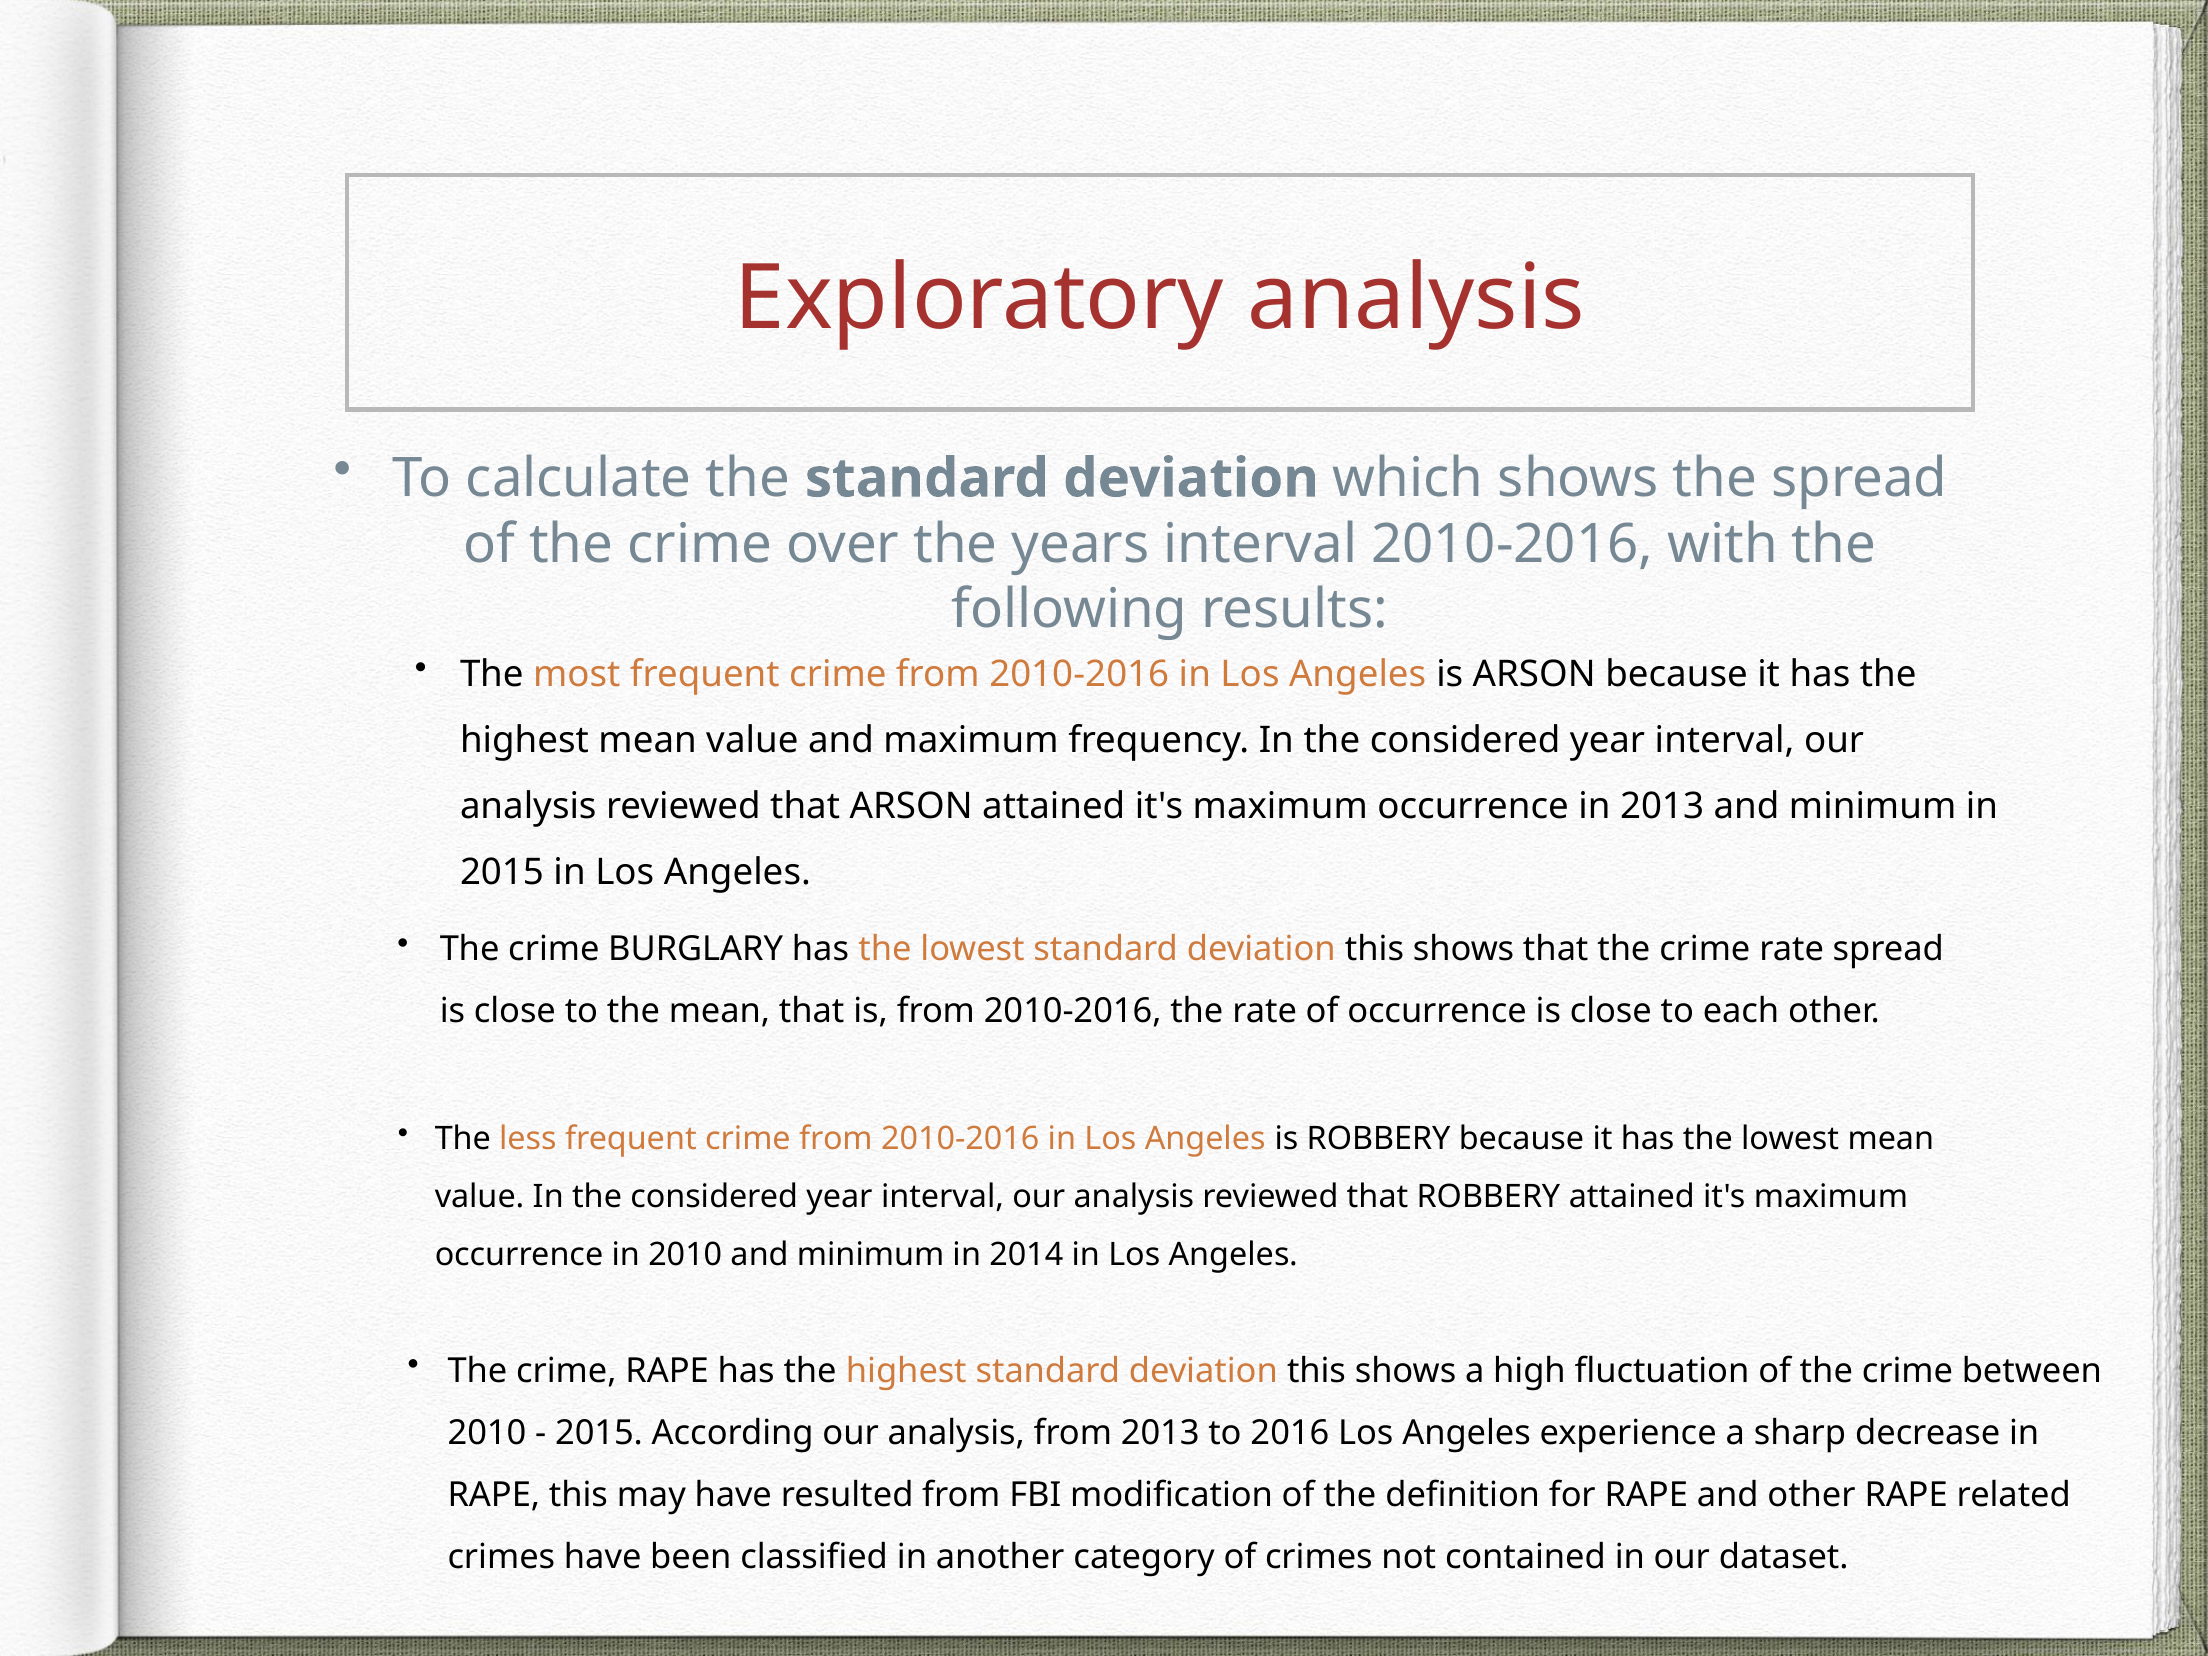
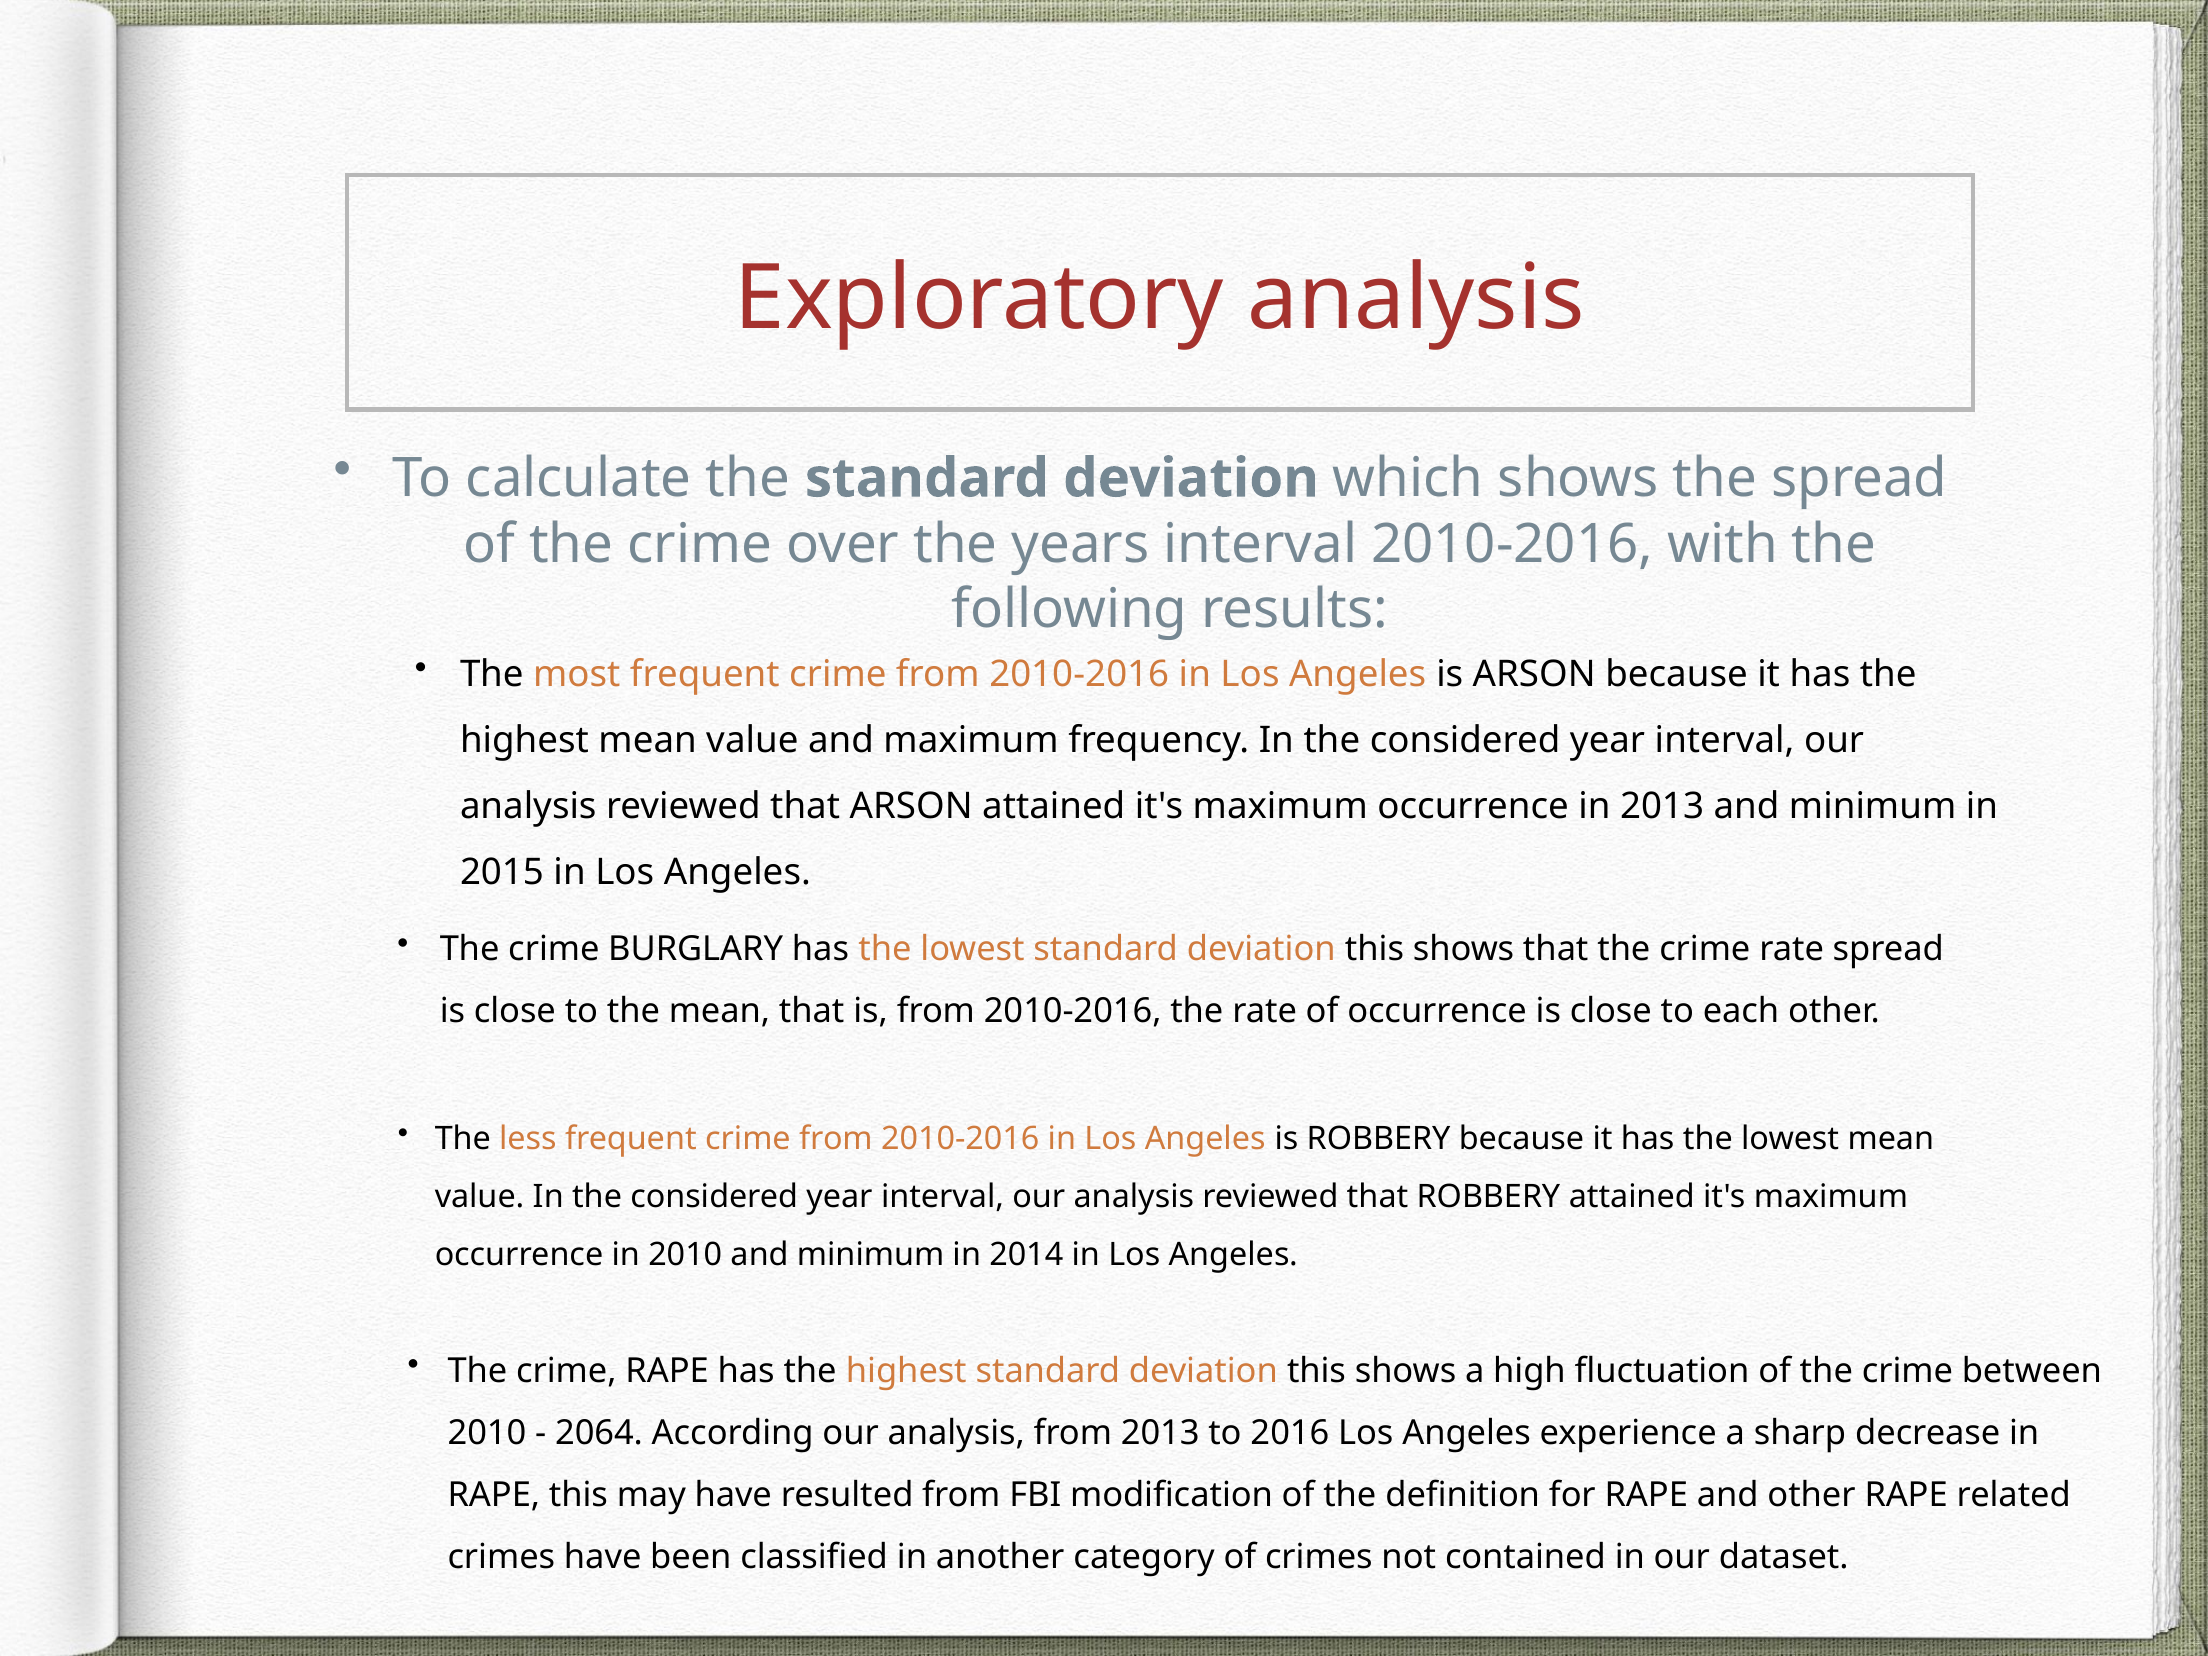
2015: 2015 -> 2064 (599, 1433)
